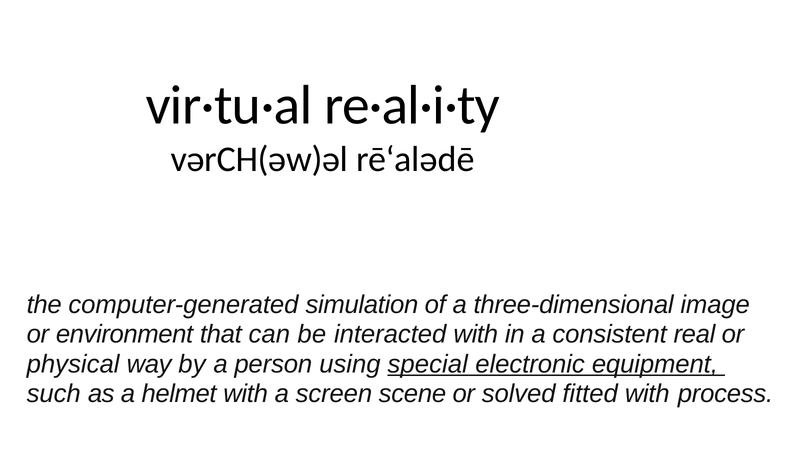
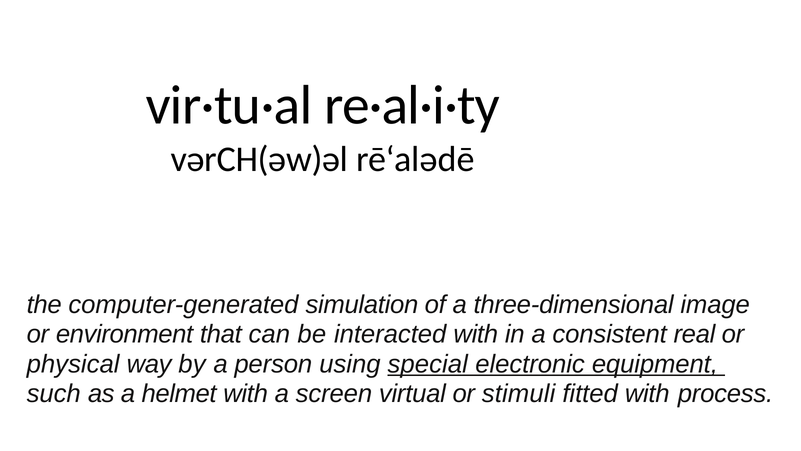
scene: scene -> virtual (412, 393)
solved: solved -> stimuli (519, 393)
